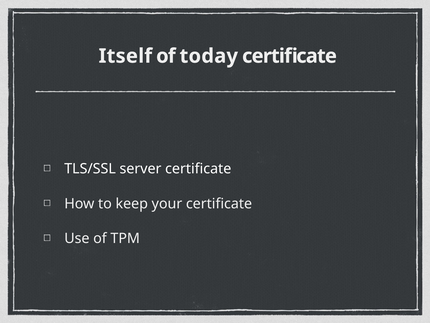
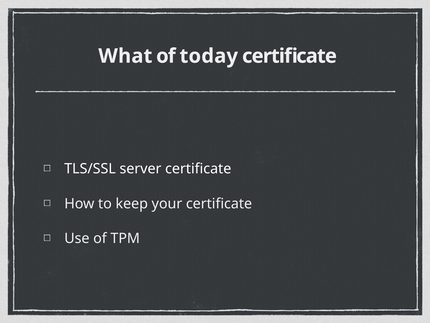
Itself: Itself -> What (125, 56)
